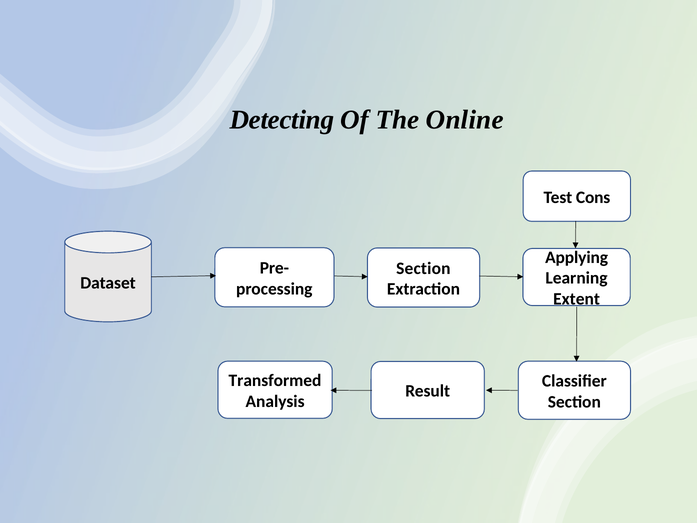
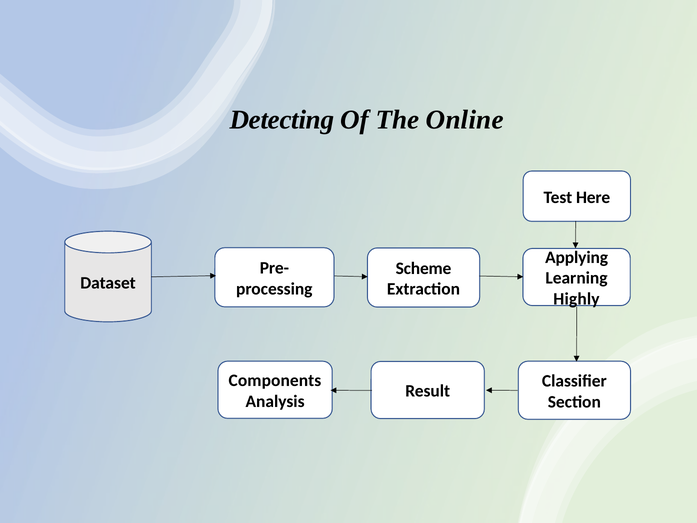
Cons: Cons -> Here (593, 197)
Section: Section -> Scheme (424, 268)
Extent: Extent -> Highly (576, 299)
Transformed: Transformed -> Components (275, 380)
